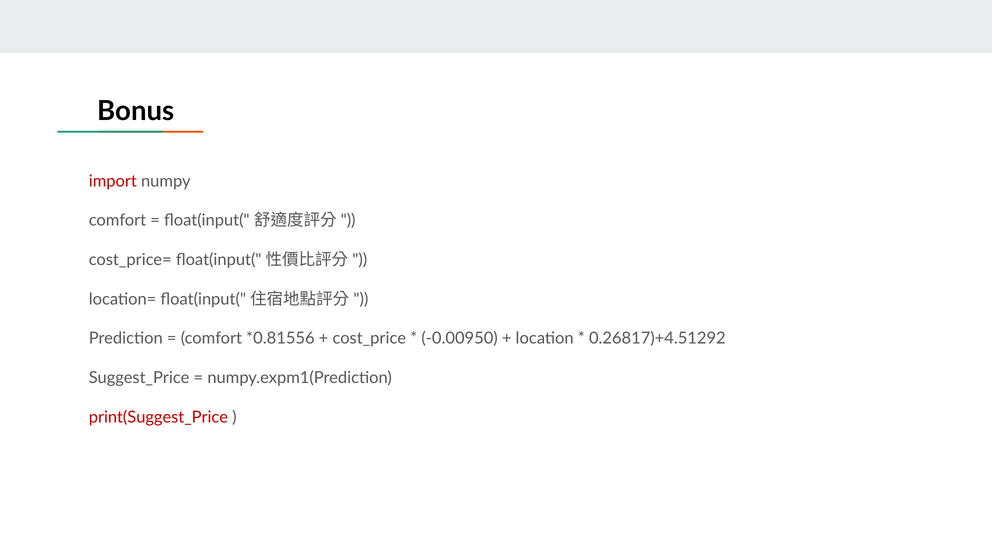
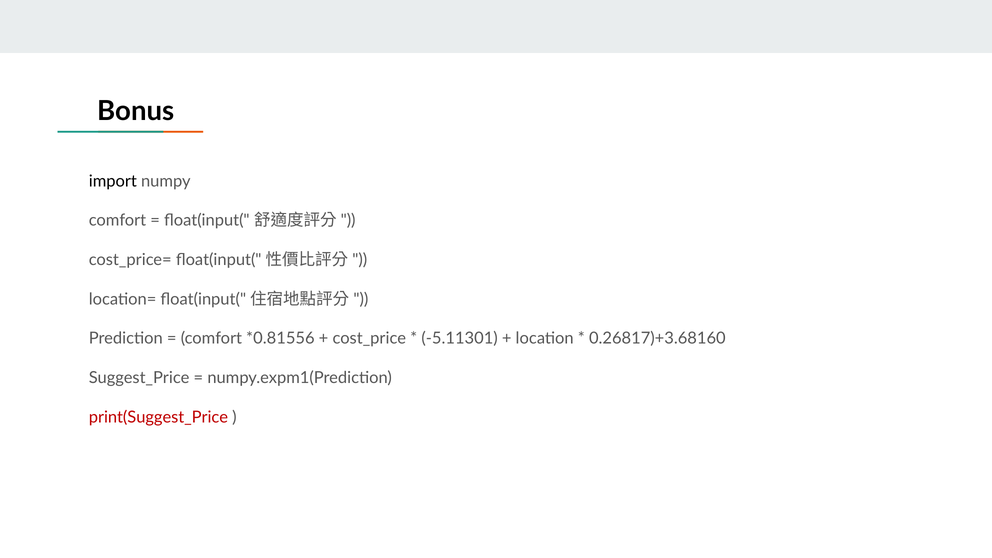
import colour: red -> black (113, 181)
-0.00950: -0.00950 -> -5.11301 (460, 339)
0.26817)+4.51292: 0.26817)+4.51292 -> 0.26817)+3.68160 (657, 339)
